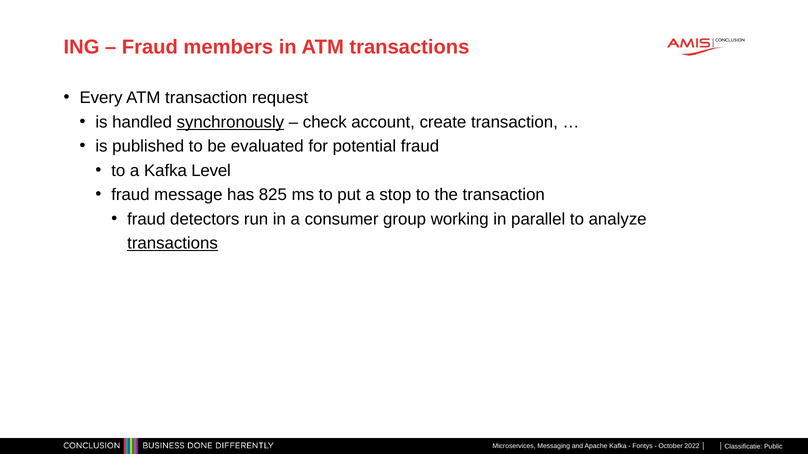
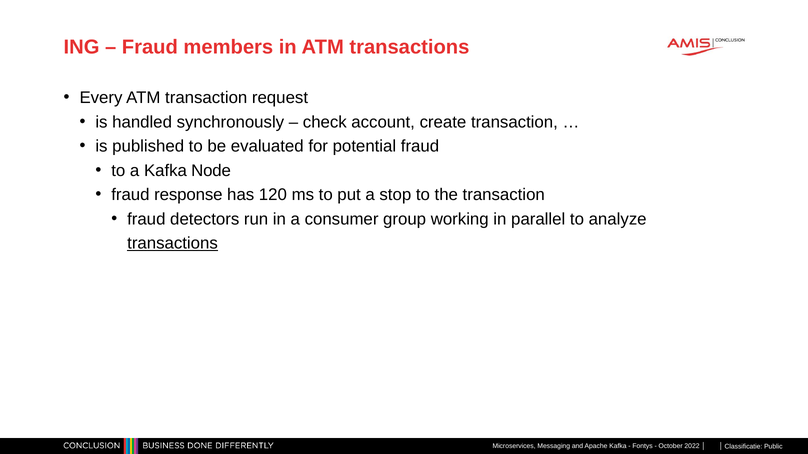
synchronously underline: present -> none (230, 122)
Level: Level -> Node (211, 171)
message: message -> response (188, 195)
825: 825 -> 120 (273, 195)
